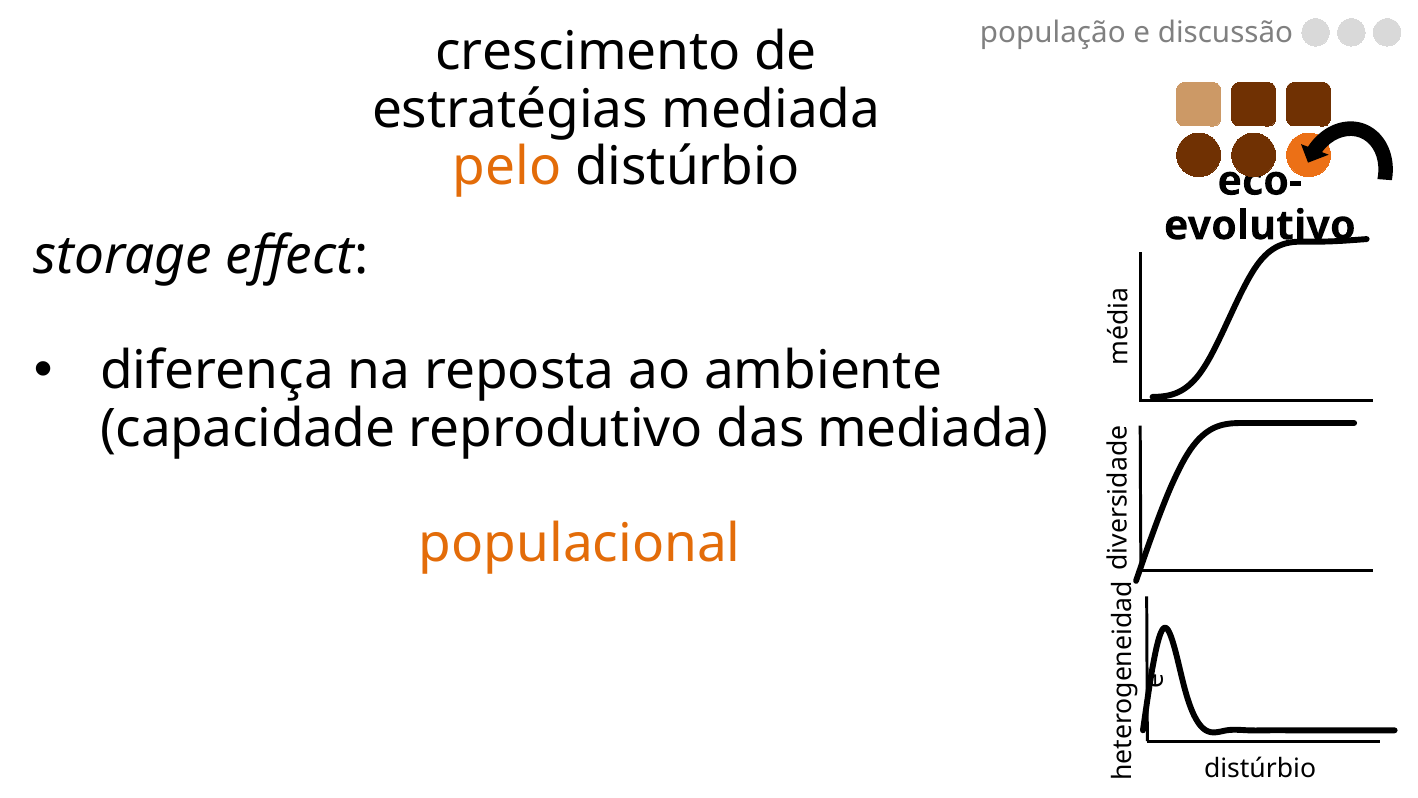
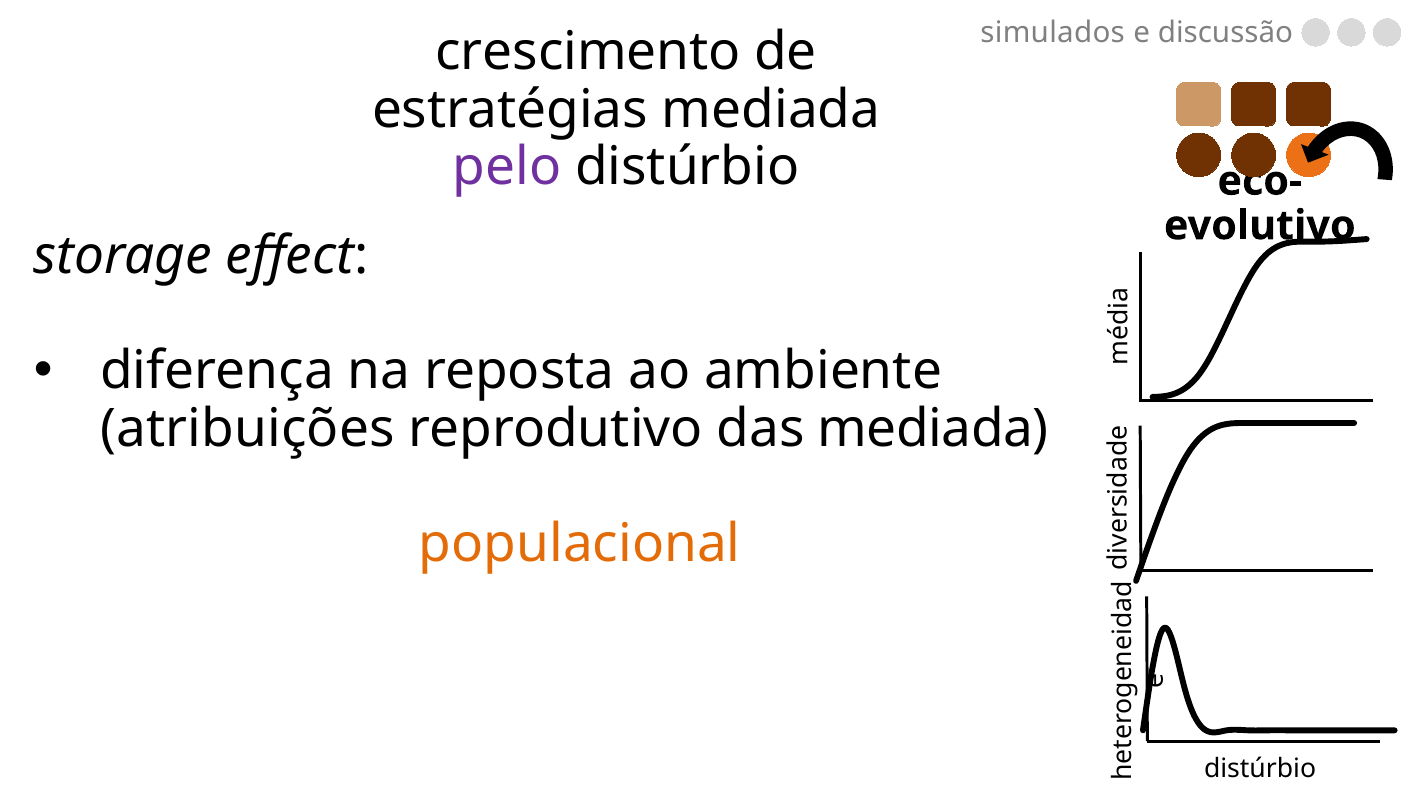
população: população -> simulados (1053, 33)
pelo colour: orange -> purple (507, 167)
capacidade: capacidade -> atribuições (248, 428)
